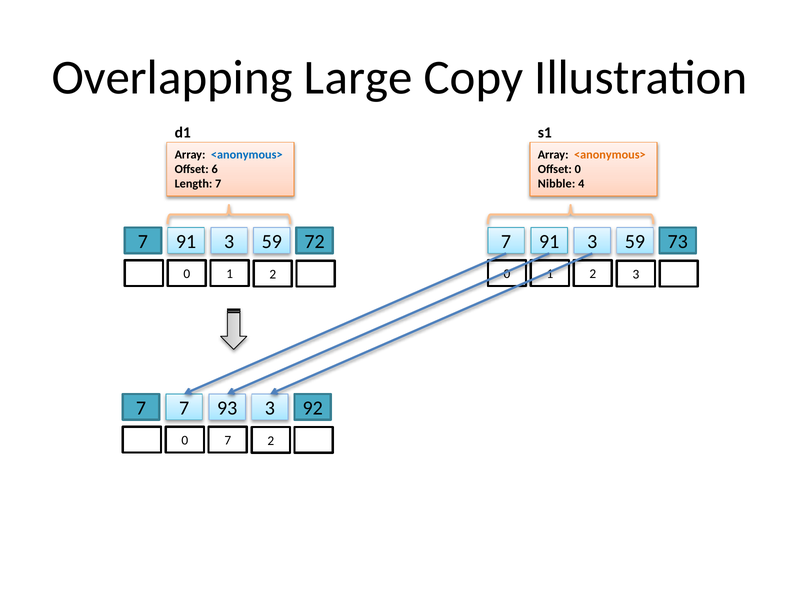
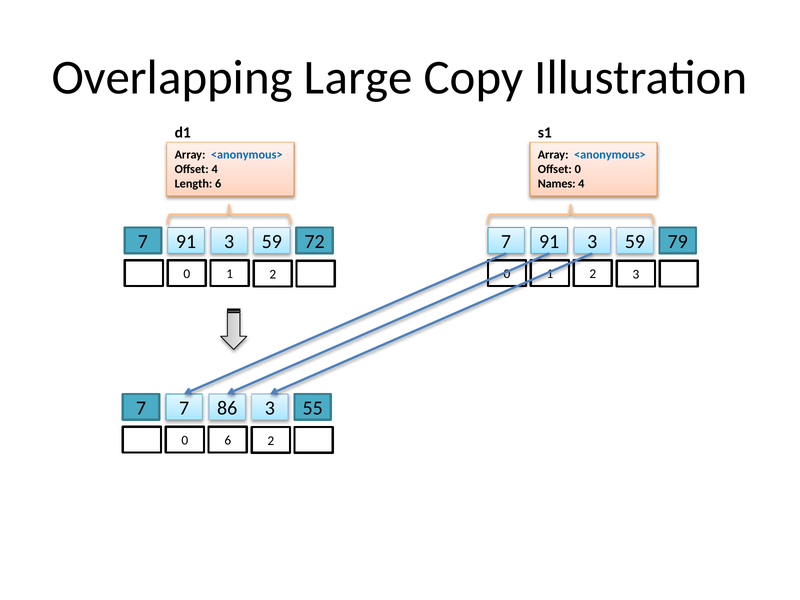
<anonymous> colour: orange -> blue (610, 155)
Offset 6: 6 -> 4 (215, 169)
Length 7: 7 -> 6 (218, 184)
Nibble: Nibble -> Names (557, 184)
73: 73 -> 79 (678, 242)
93: 93 -> 86 (227, 408)
92: 92 -> 55 (313, 408)
0 7: 7 -> 6 (228, 440)
